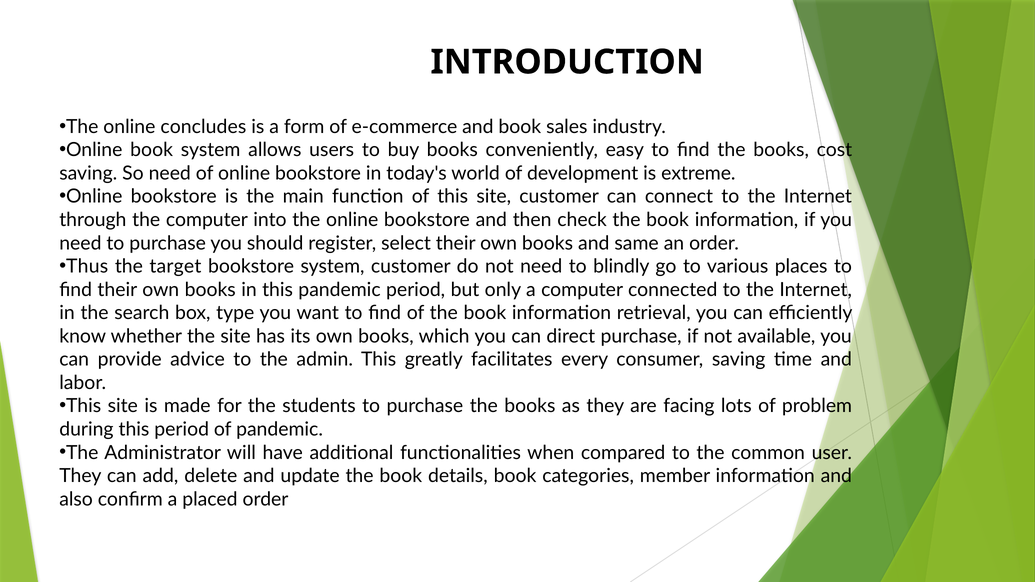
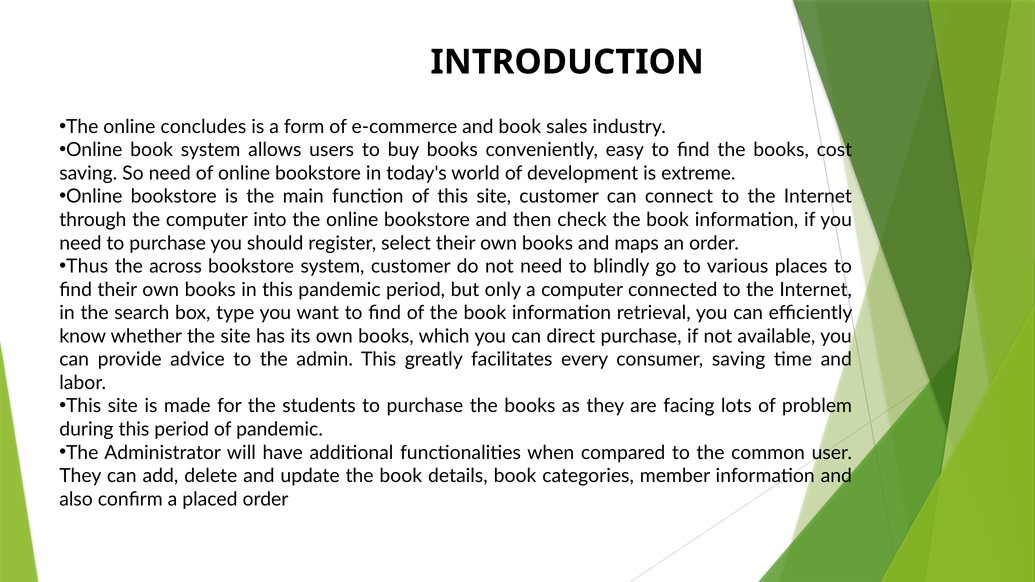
same: same -> maps (637, 243)
target: target -> across (176, 266)
